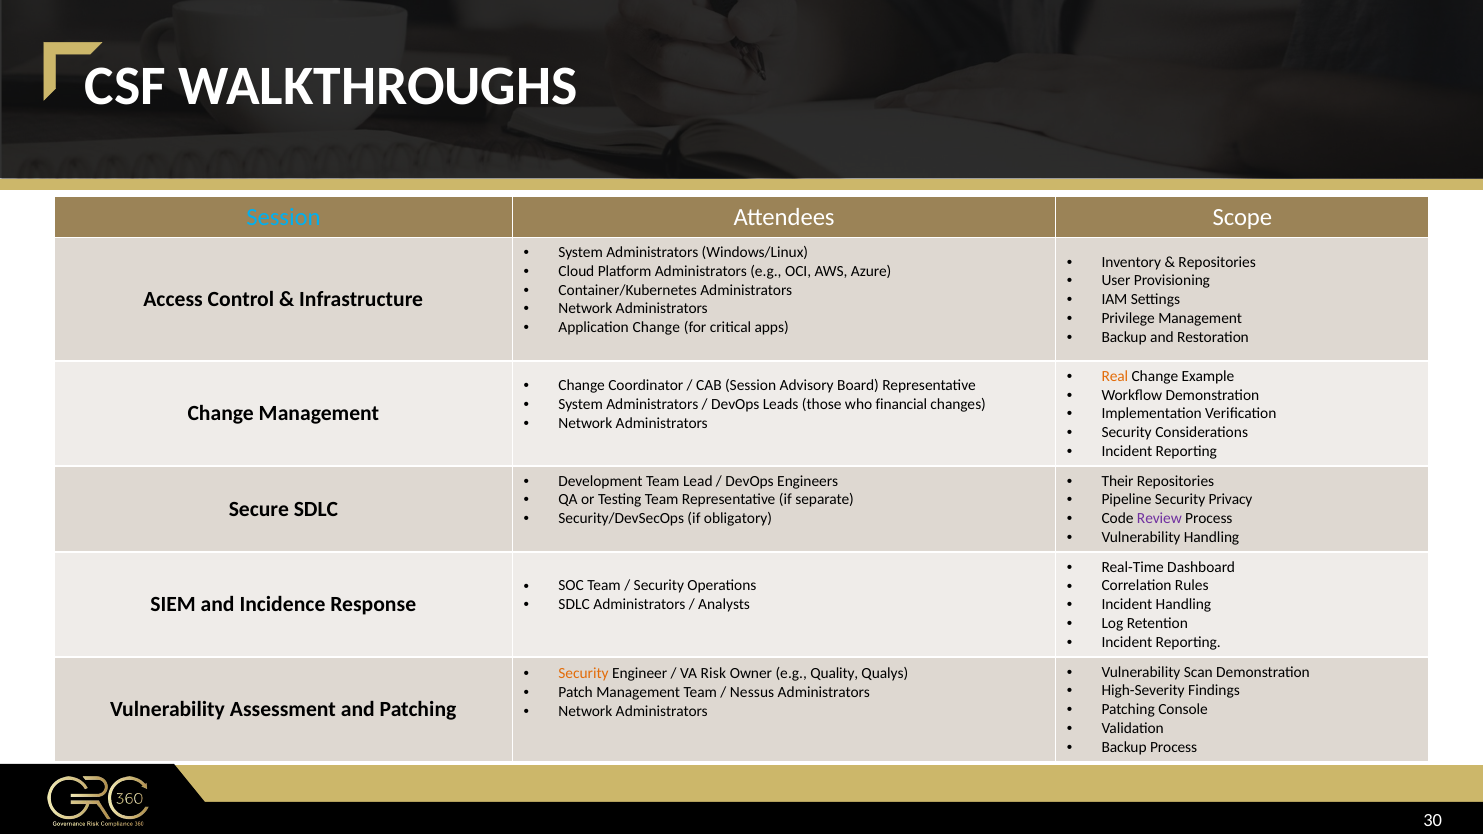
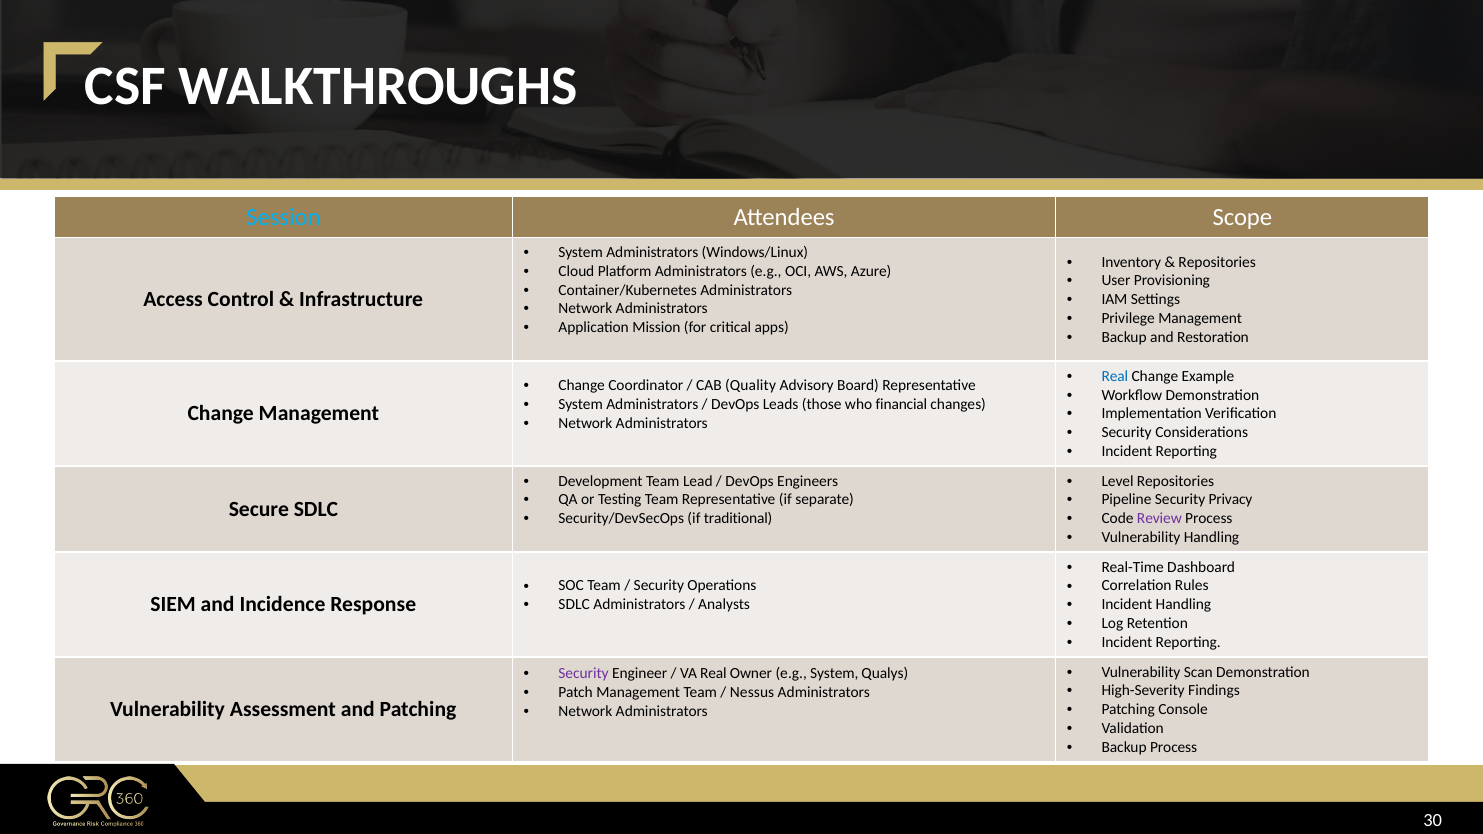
Application Change: Change -> Mission (656, 328)
Real colour: orange -> blue (1115, 376)
CAB Session: Session -> Quality (751, 386)
Their: Their -> Level (1118, 481)
obligatory: obligatory -> traditional (738, 519)
Security colour: orange -> purple (584, 674)
VA Risk: Risk -> Real (714, 674)
e.g Quality: Quality -> System (834, 674)
